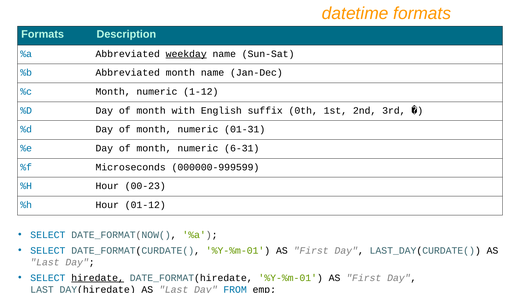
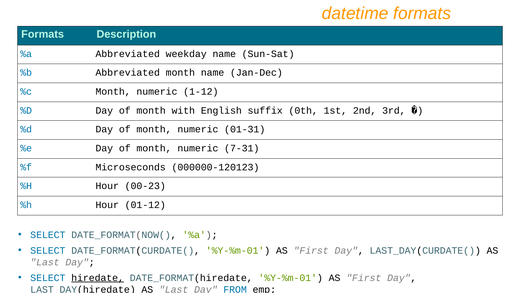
weekday underline: present -> none (186, 54)
6-31: 6-31 -> 7-31 (242, 148)
000000-999599: 000000-999599 -> 000000-120123 (215, 167)
